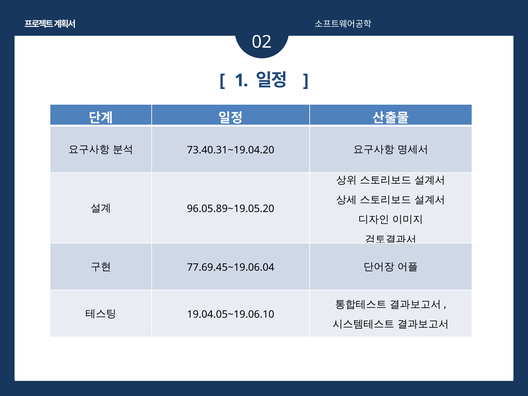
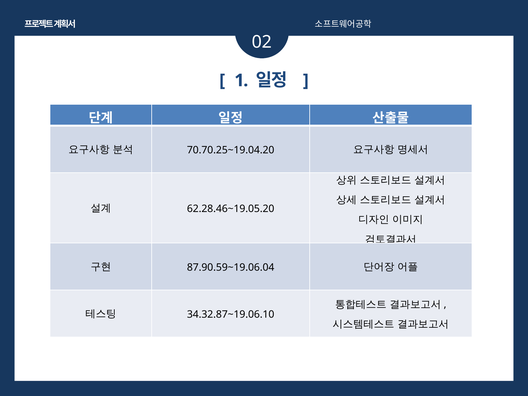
73.40.31~19.04.20: 73.40.31~19.04.20 -> 70.70.25~19.04.20 (231, 150)
96.05.89~19.05.20: 96.05.89~19.05.20 -> 62.28.46~19.05.20 (231, 209)
77.69.45~19.06.04: 77.69.45~19.06.04 -> 87.90.59~19.06.04 (231, 267)
19.04.05~19.06.10: 19.04.05~19.06.10 -> 34.32.87~19.06.10 (231, 314)
